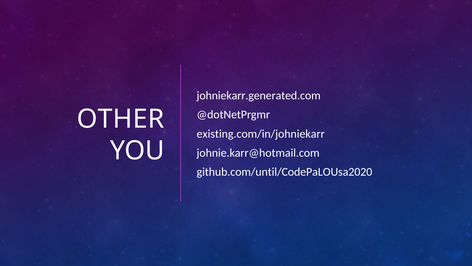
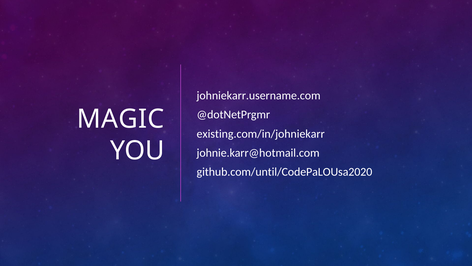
johniekarr.generated.com: johniekarr.generated.com -> johniekarr.username.com (259, 95)
OTHER: OTHER -> MAGIC (121, 119)
